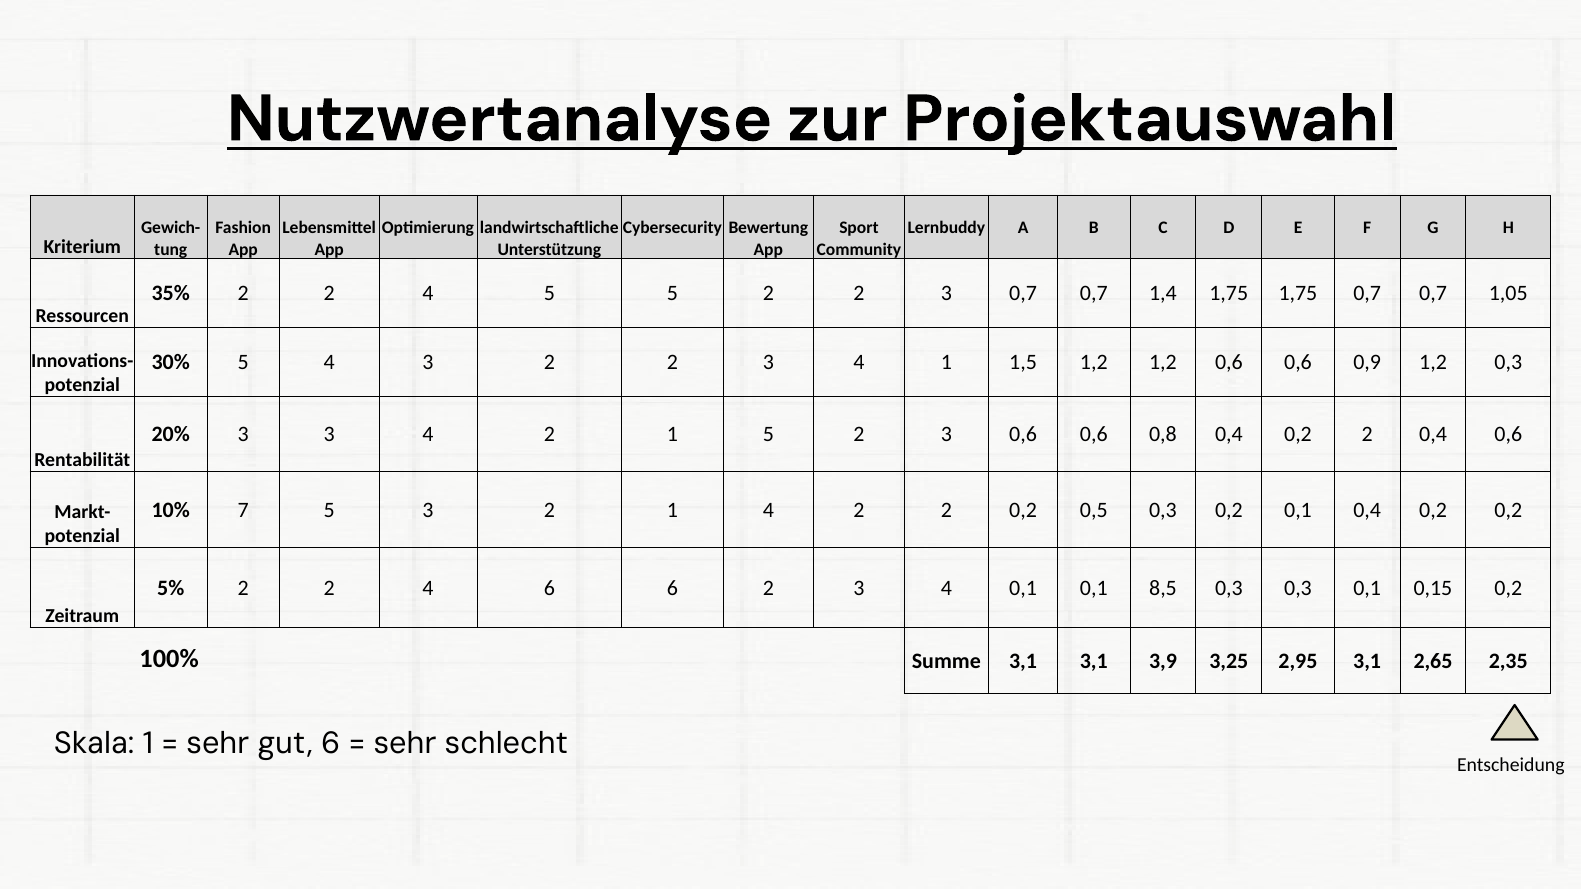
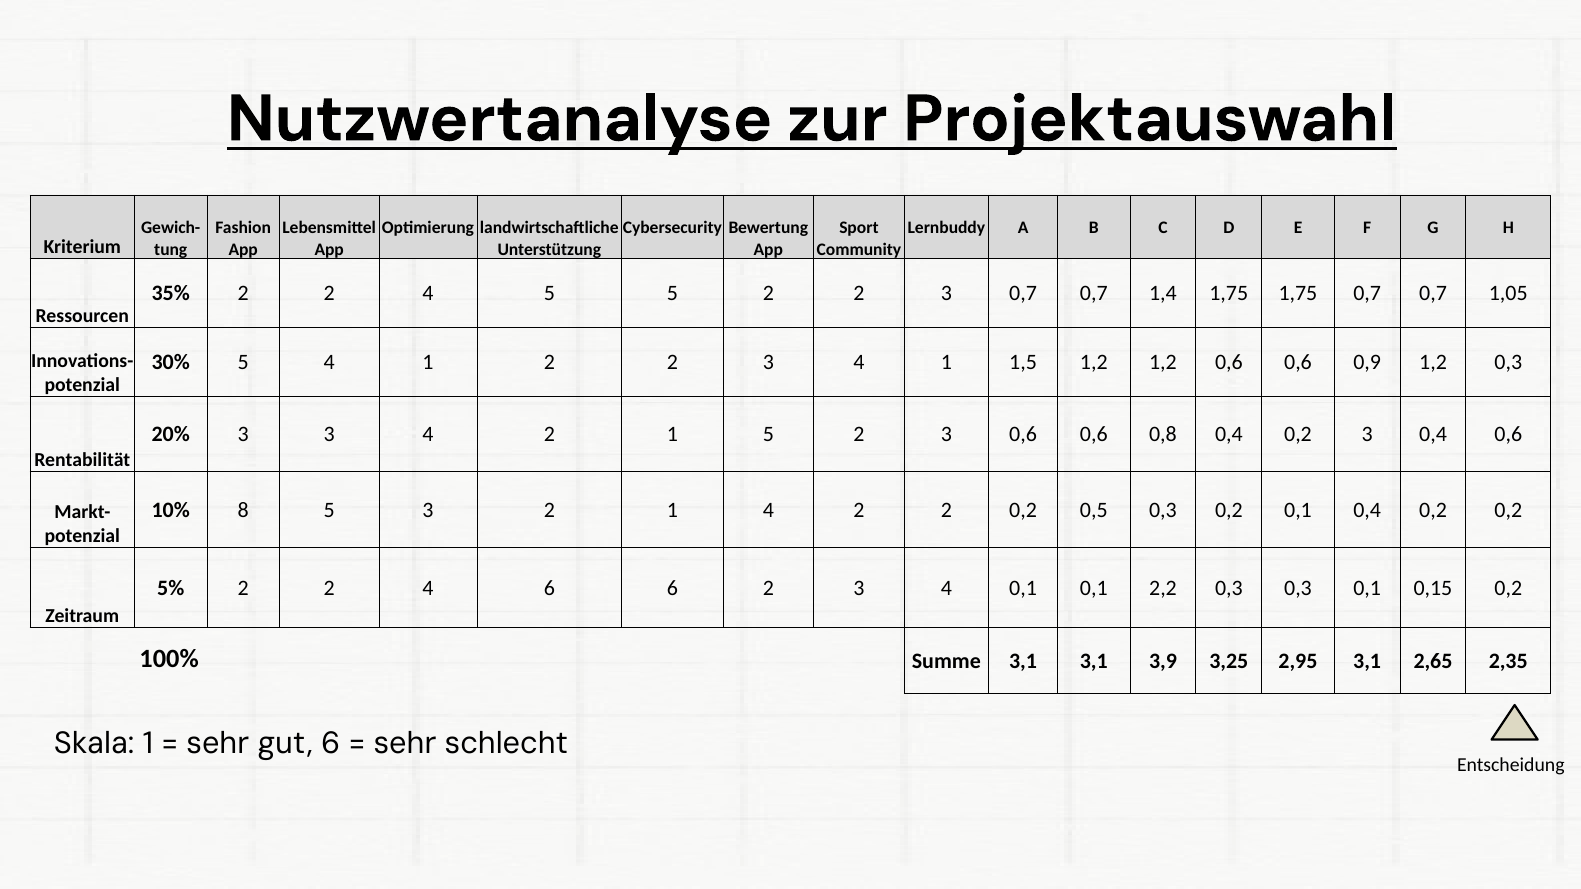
5 4 3: 3 -> 1 (428, 363)
0,2 2: 2 -> 3 (1367, 435)
7: 7 -> 8 (243, 510)
8,5: 8,5 -> 2,2 (1163, 588)
